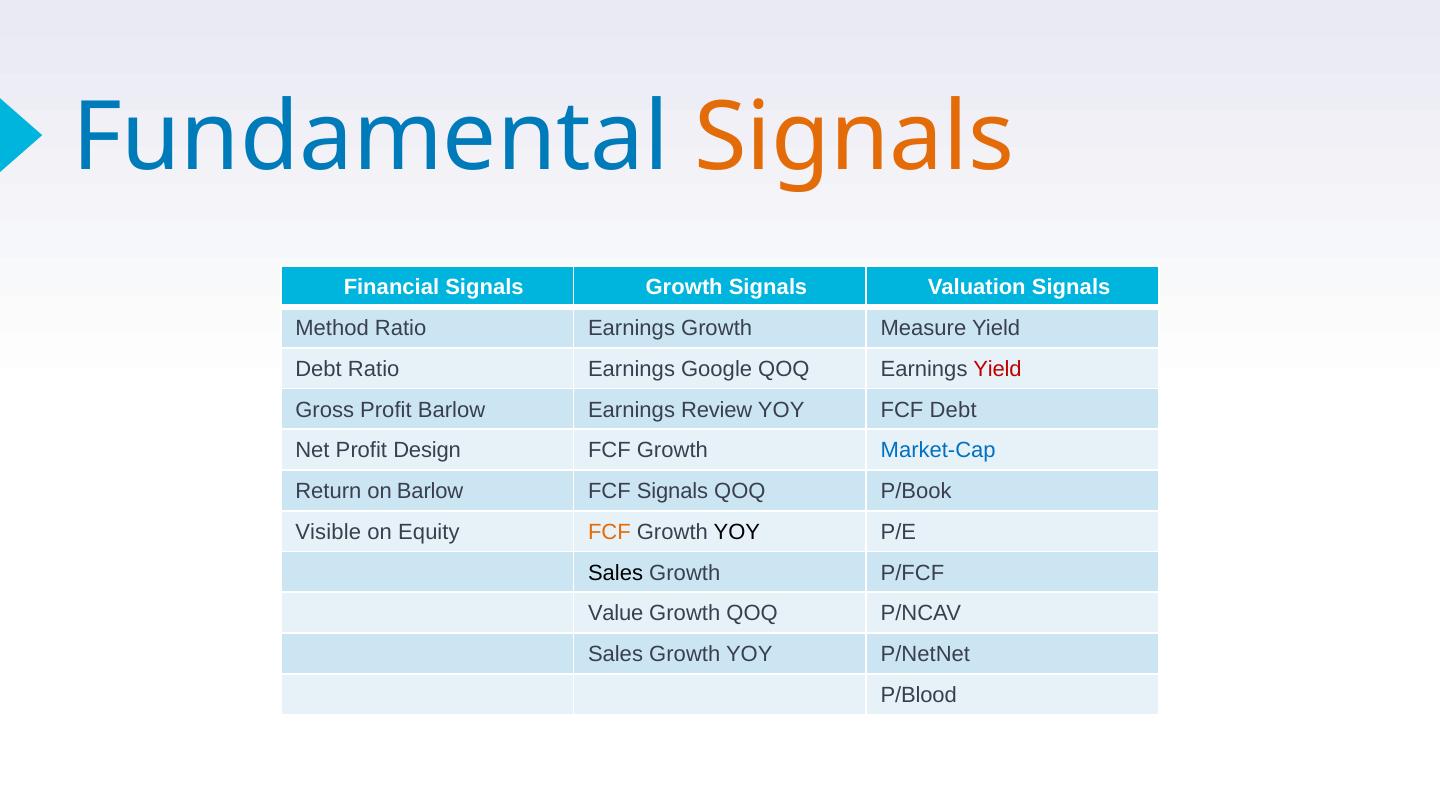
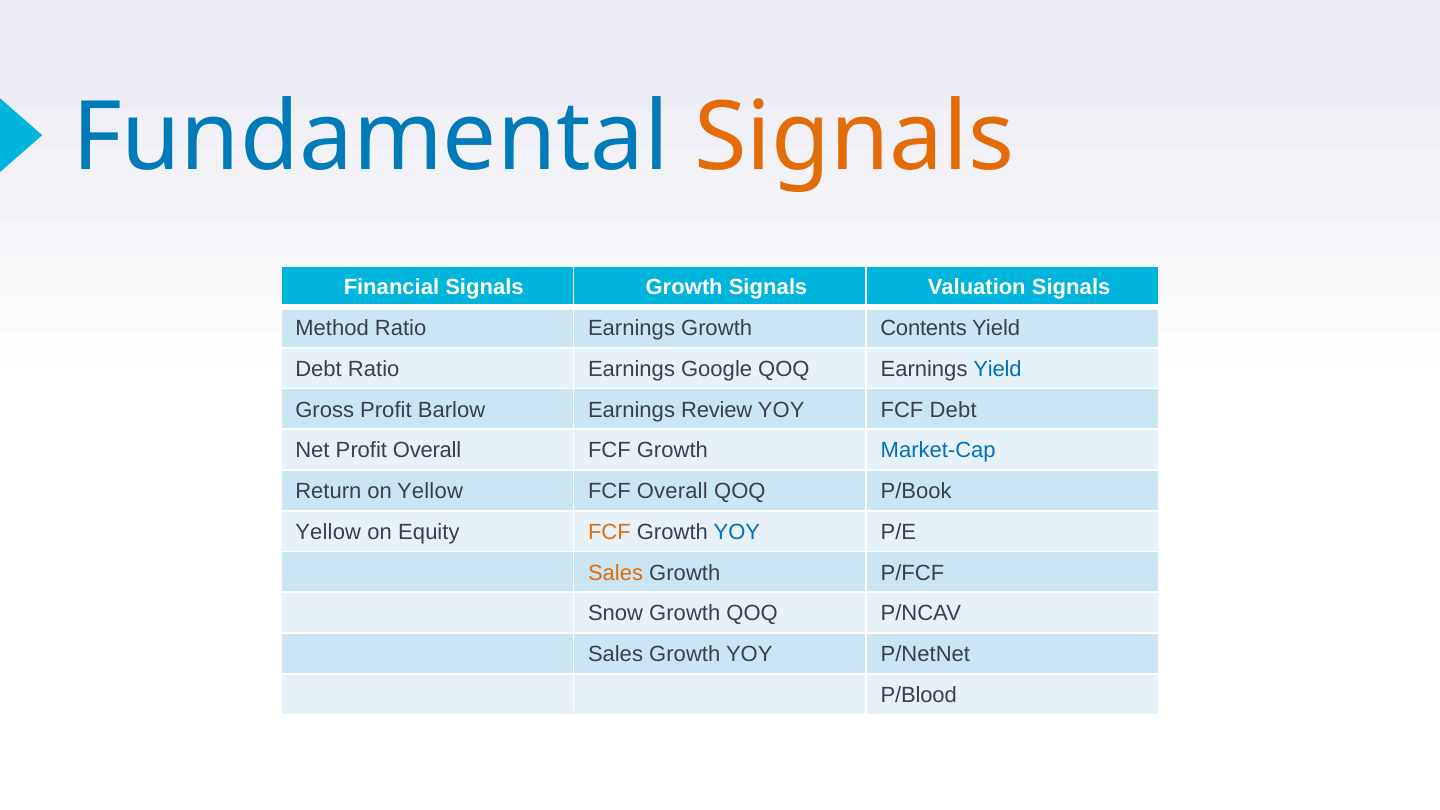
Measure: Measure -> Contents (924, 328)
Yield colour: red -> blue (998, 369)
Profit Design: Design -> Overall (427, 451)
on Barlow: Barlow -> Yellow (430, 491)
FCF Signals: Signals -> Overall (672, 491)
Visible: Visible -> Yellow (328, 532)
YOY colour: black -> blue (737, 532)
Sales colour: black -> orange (616, 573)
Value: Value -> Snow (616, 614)
